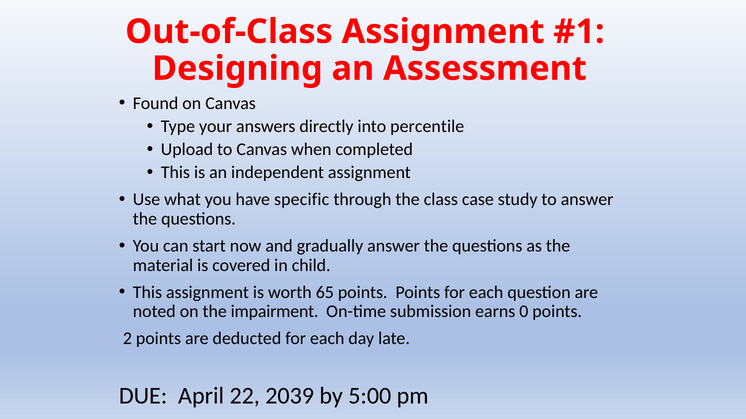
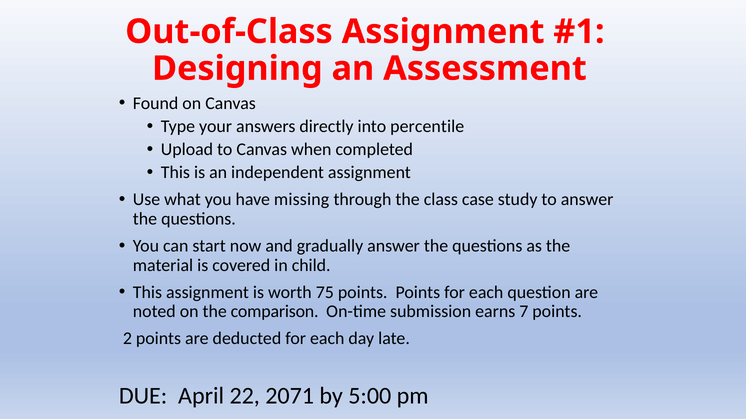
specific: specific -> missing (302, 200)
65: 65 -> 75 (325, 293)
impairment: impairment -> comparison (275, 312)
0: 0 -> 7 (524, 312)
2039: 2039 -> 2071 (290, 396)
